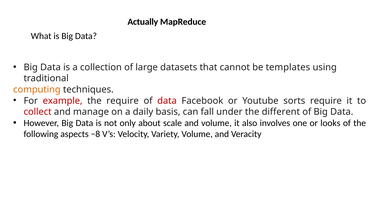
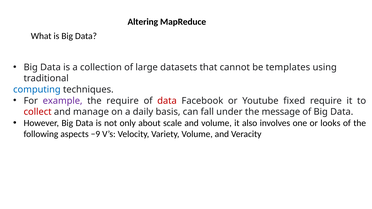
Actually: Actually -> Altering (143, 22)
computing colour: orange -> blue (37, 90)
example colour: red -> purple (63, 101)
sorts: sorts -> fixed (294, 101)
different: different -> message (281, 112)
−8: −8 -> −9 (95, 134)
